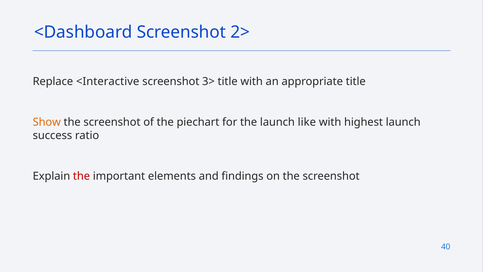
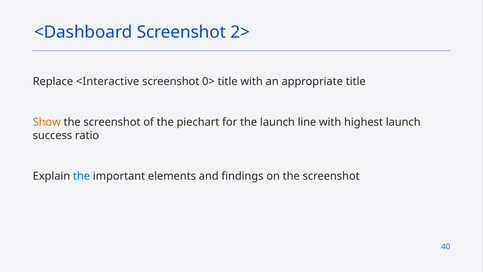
3>: 3> -> 0> (208, 82)
like: like -> line (307, 122)
the colour: red -> blue (82, 176)
